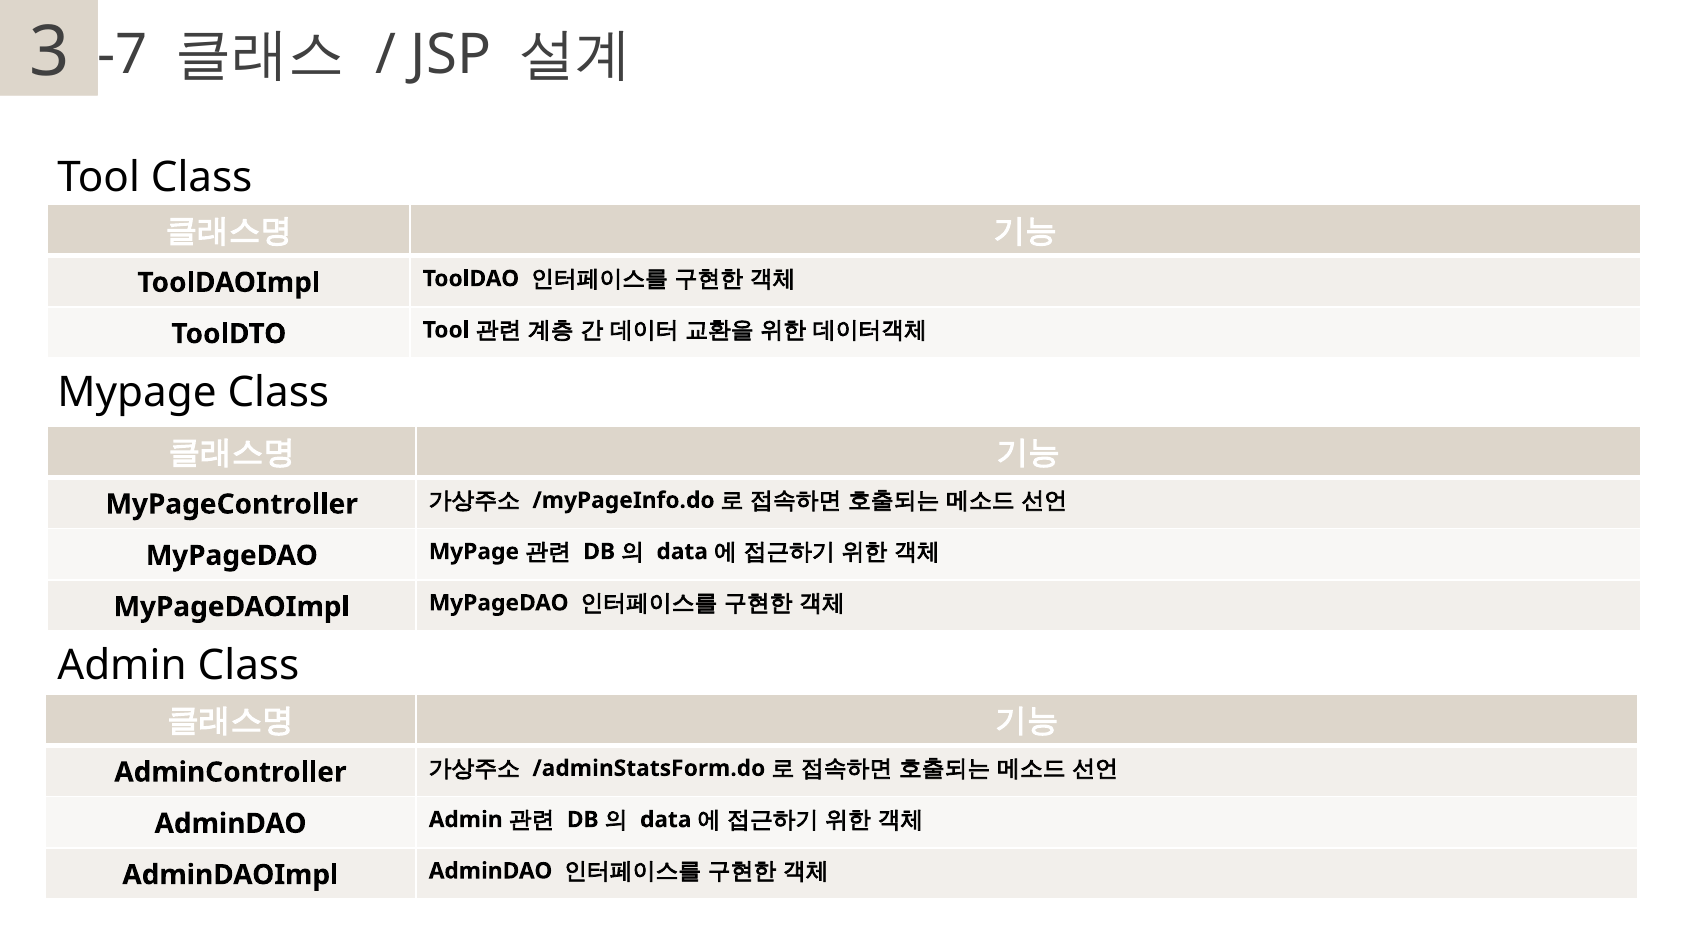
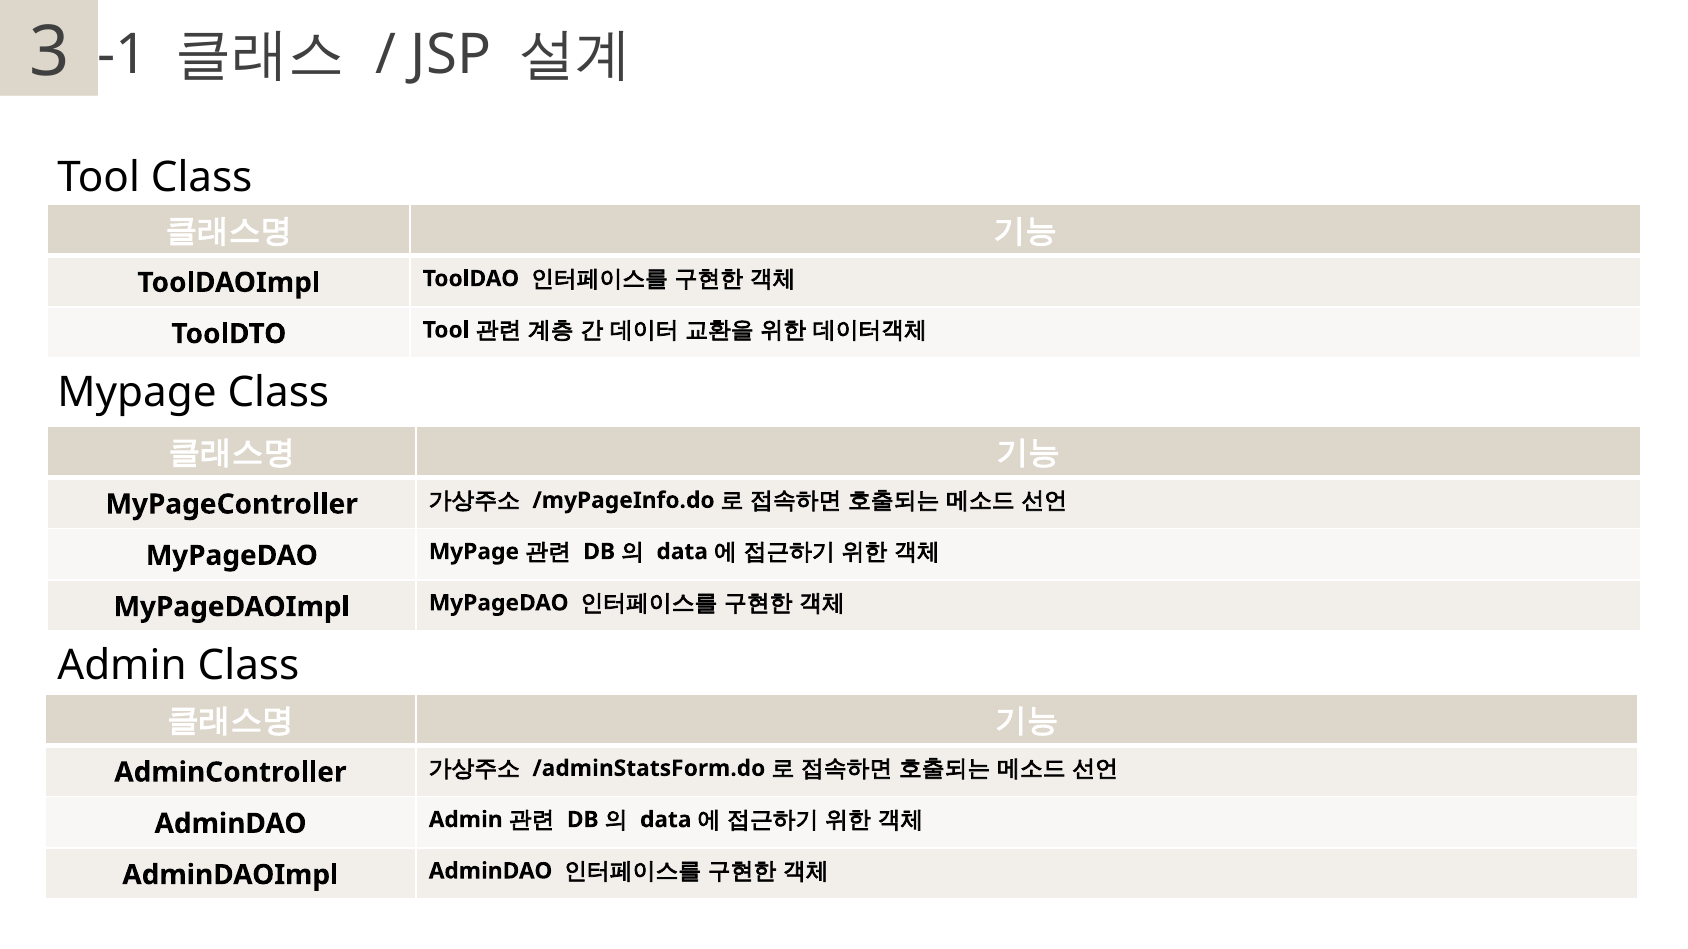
-7: -7 -> -1 (122, 55)
